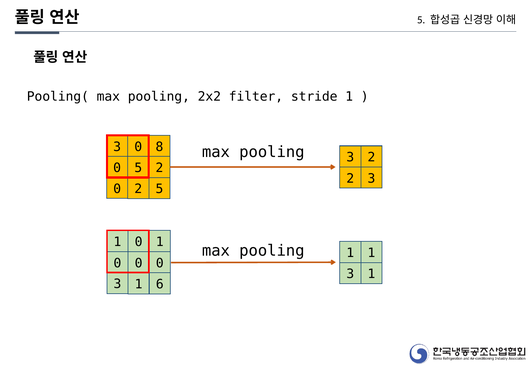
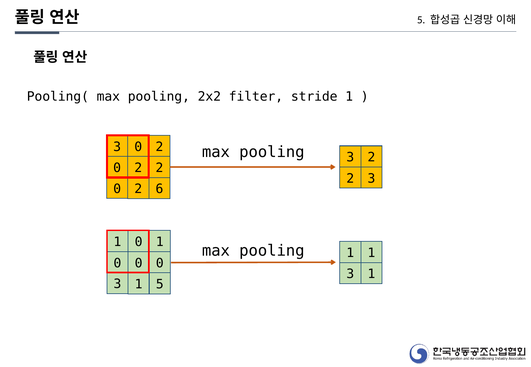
3 0 8: 8 -> 2 (159, 147)
5: 5 -> 2 (138, 168)
2 5: 5 -> 6 (159, 189)
1 6: 6 -> 5 (160, 285)
